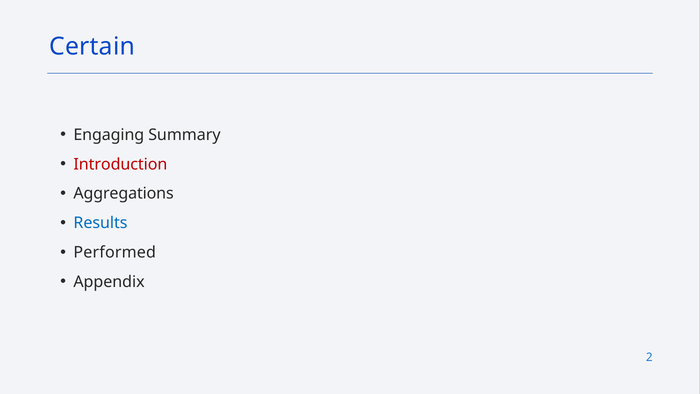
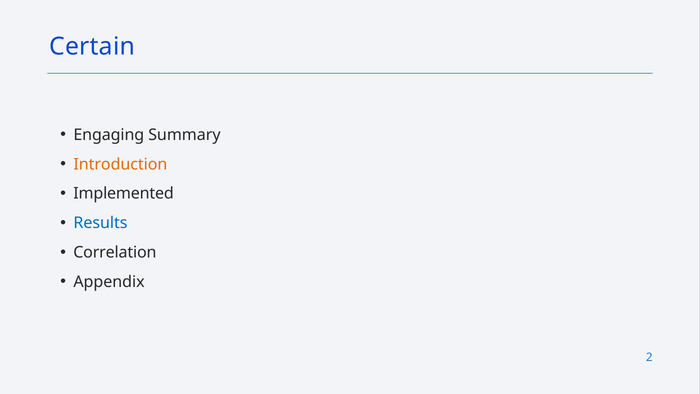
Introduction colour: red -> orange (120, 164)
Aggregations: Aggregations -> Implemented (124, 194)
Performed: Performed -> Correlation (115, 252)
